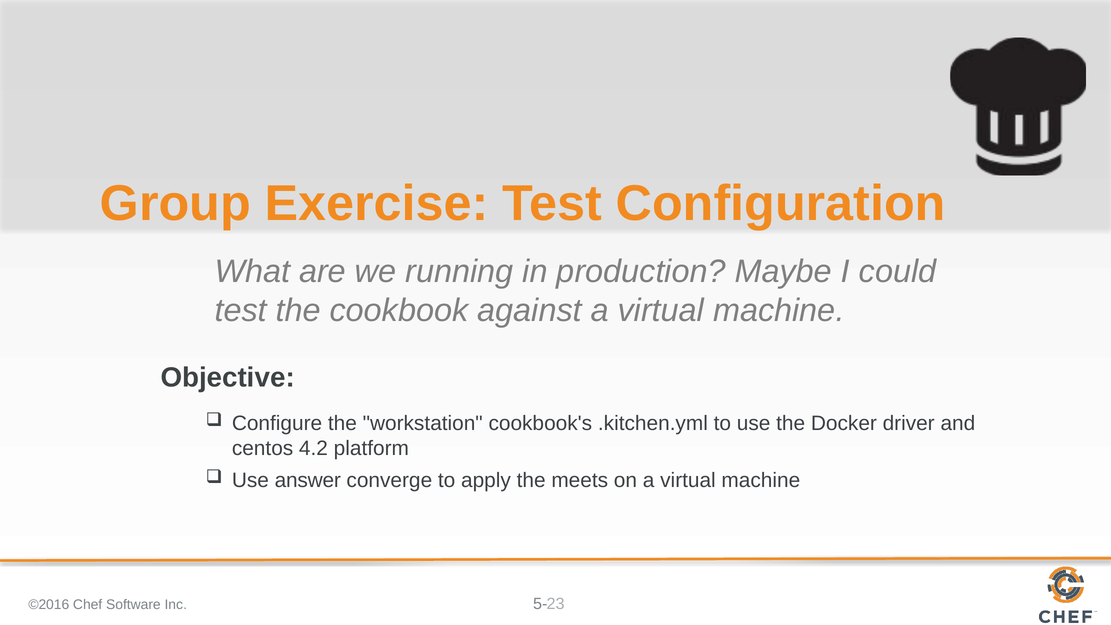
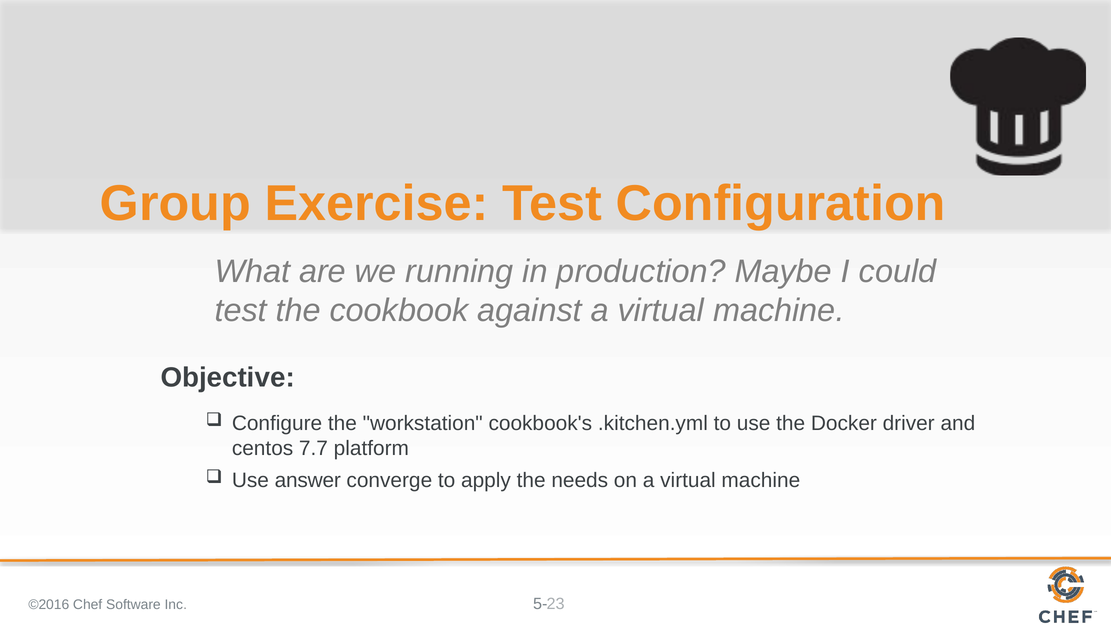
4.2: 4.2 -> 7.7 (313, 448)
meets: meets -> needs (580, 480)
